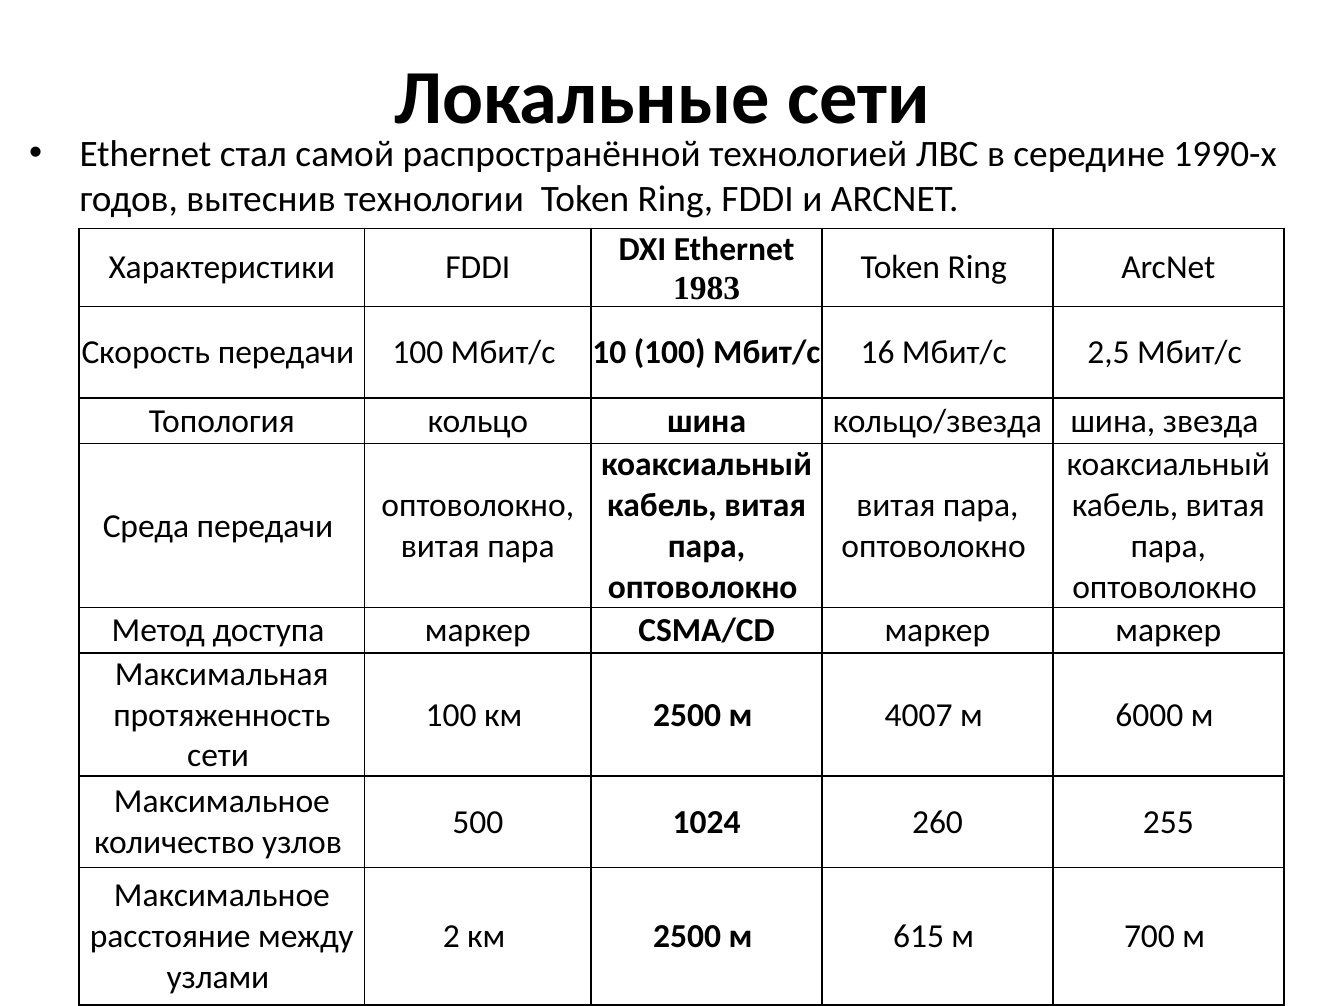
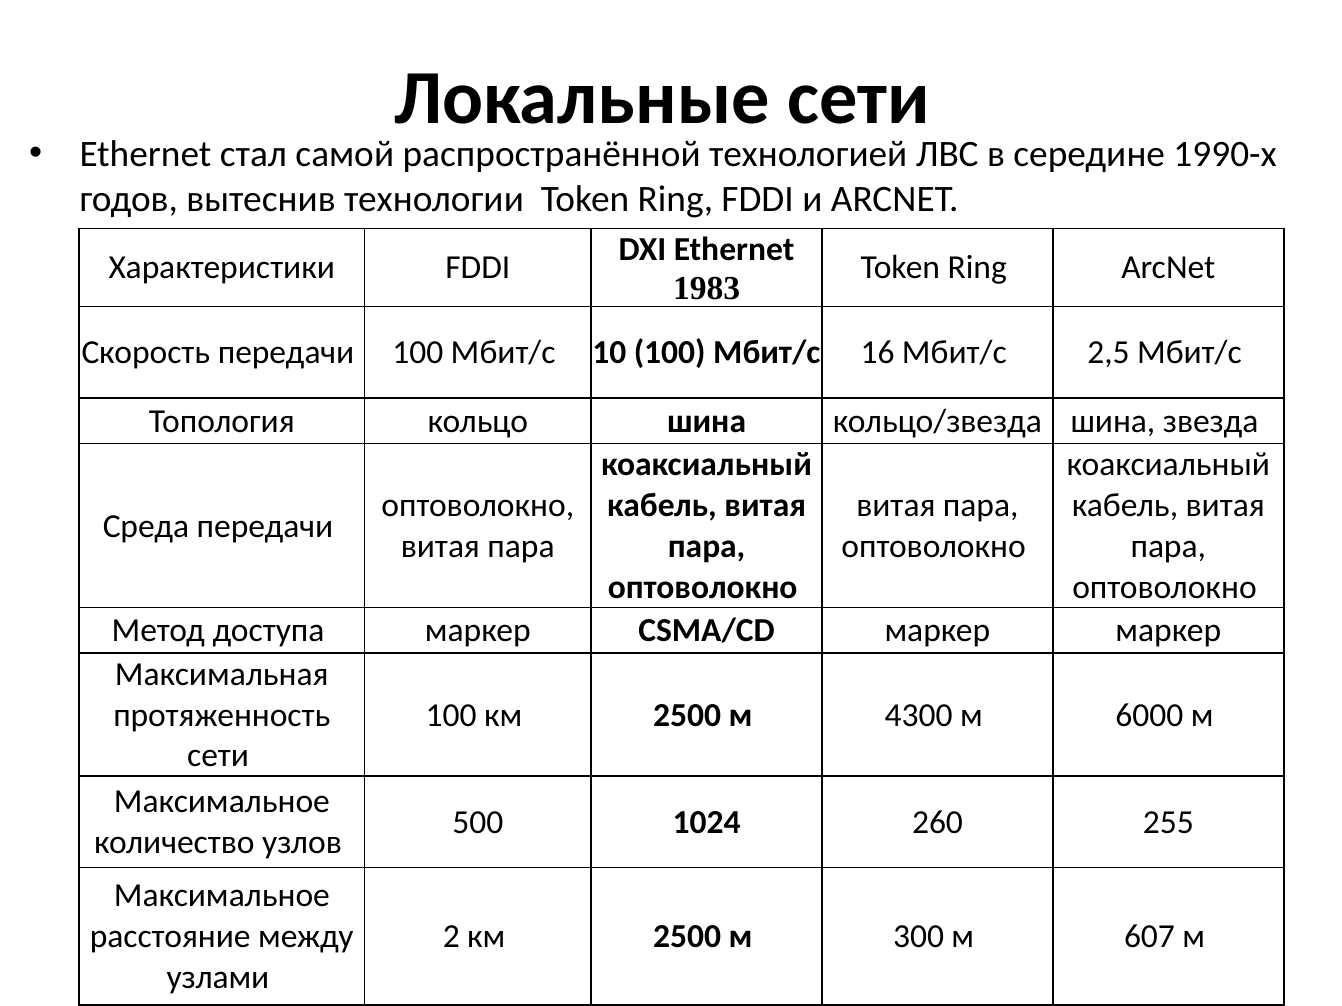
4007: 4007 -> 4300 (919, 715)
615: 615 -> 300 (919, 937)
700: 700 -> 607 (1149, 937)
